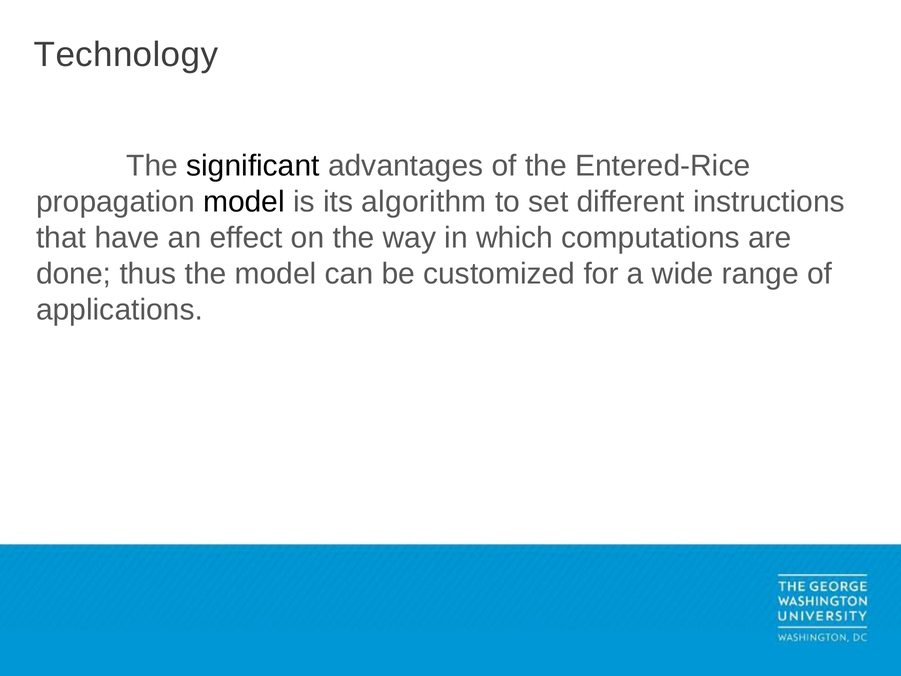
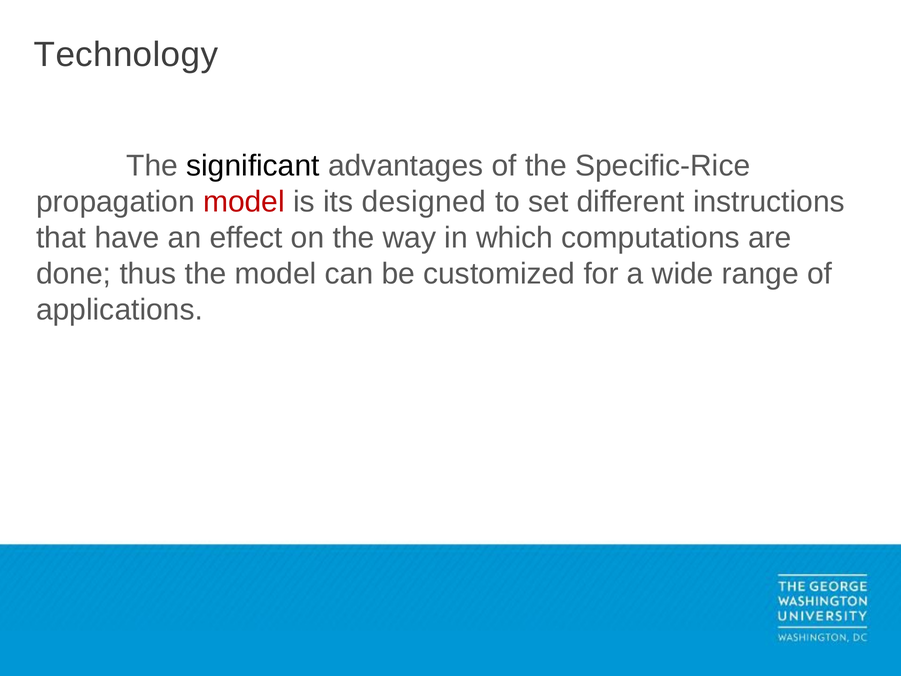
Entered-Rice: Entered-Rice -> Specific-Rice (663, 166)
model colour: black -> red (244, 202)
algorithm: algorithm -> designed (424, 202)
